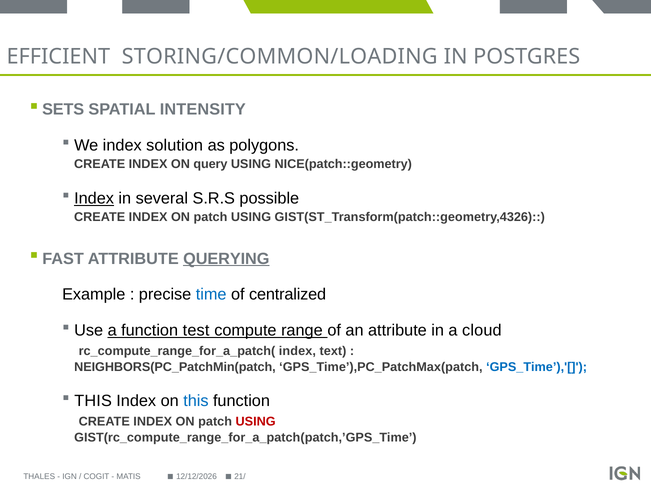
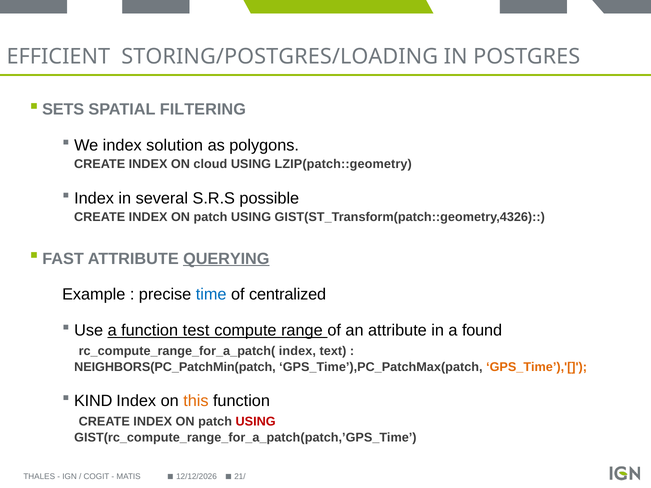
STORING/COMMON/LOADING: STORING/COMMON/LOADING -> STORING/POSTGRES/LOADING (280, 56)
INTENSITY: INTENSITY -> FILTERING (203, 110)
query: query -> cloud (210, 164)
NICE(patch::geometry: NICE(patch::geometry -> LZIP(patch::geometry (343, 164)
Index underline: present -> none (94, 199)
cloud: cloud -> found (482, 330)
GPS_Time’),'[ colour: blue -> orange (537, 367)
THIS: THIS -> KIND (93, 401)
this colour: blue -> orange (196, 401)
